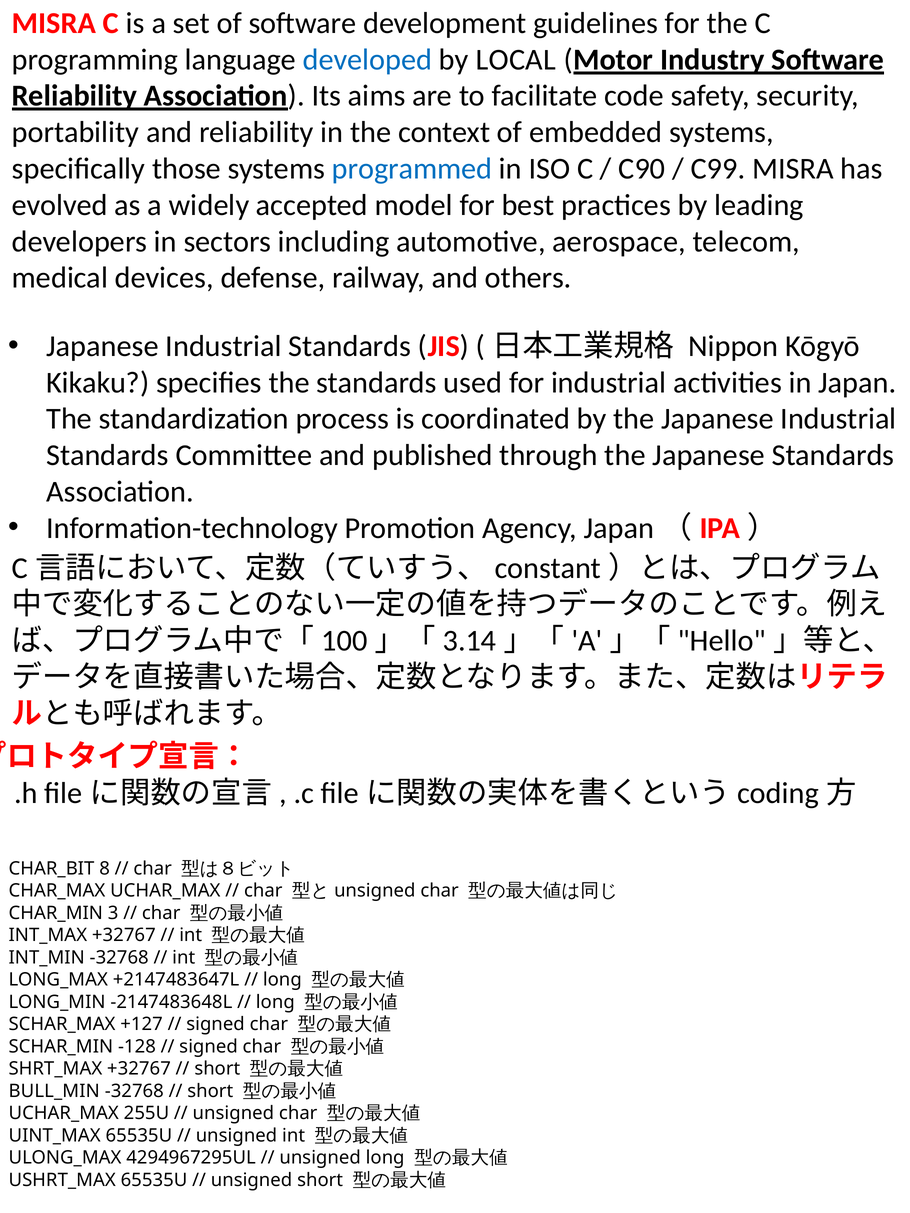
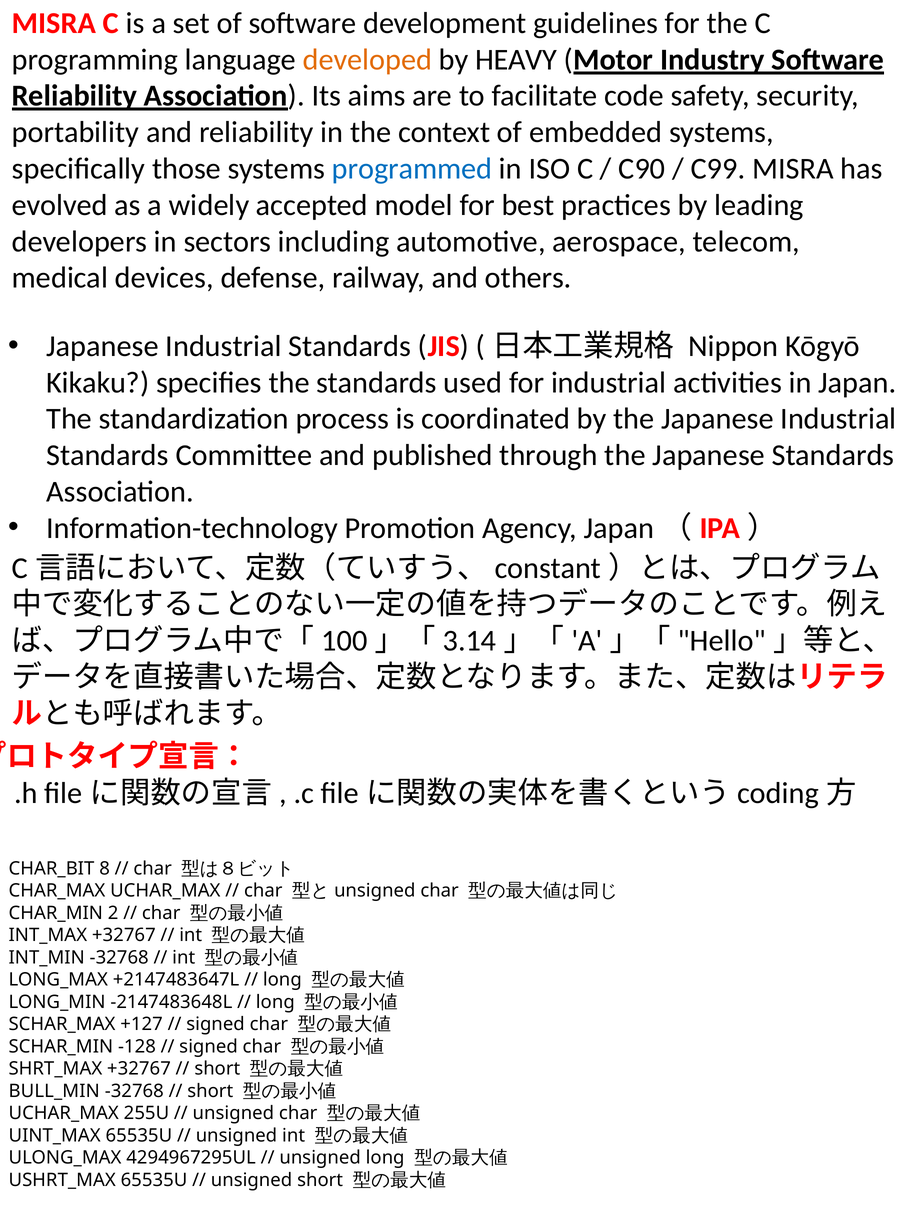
developed colour: blue -> orange (368, 60)
LOCAL: LOCAL -> HEAVY (516, 60)
3: 3 -> 2 (113, 913)
